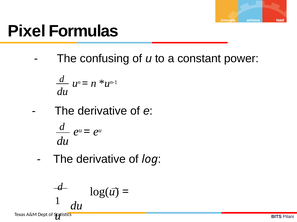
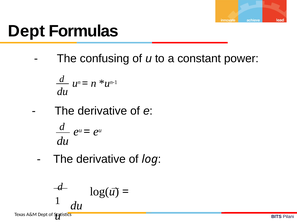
Pixel: Pixel -> Dept (27, 31)
